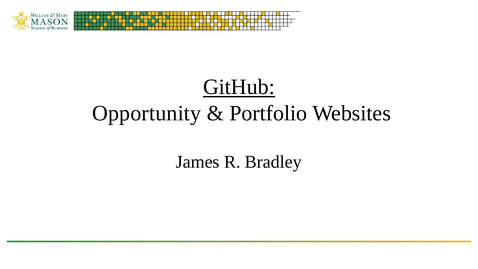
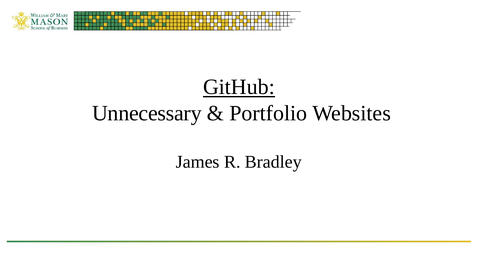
Opportunity: Opportunity -> Unnecessary (147, 113)
